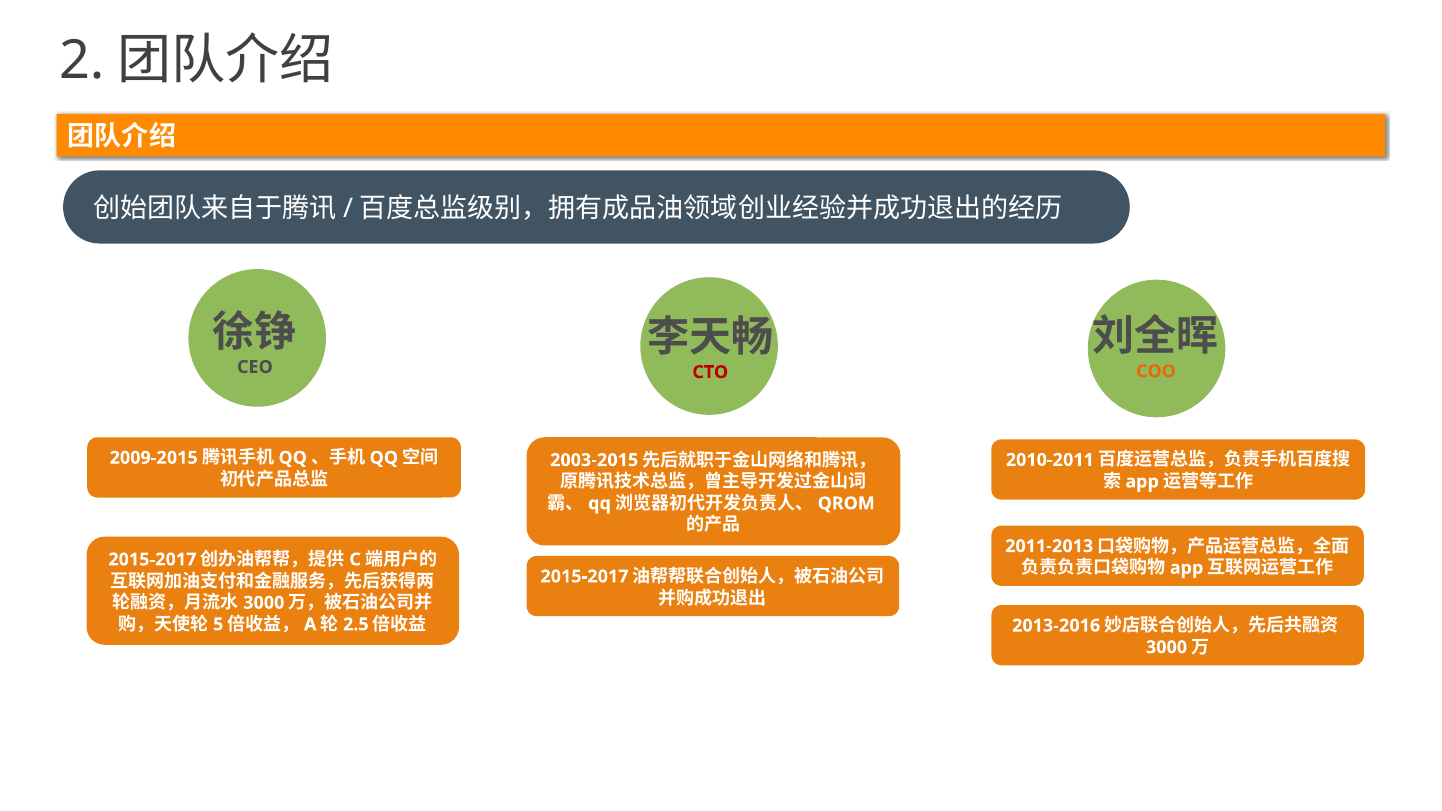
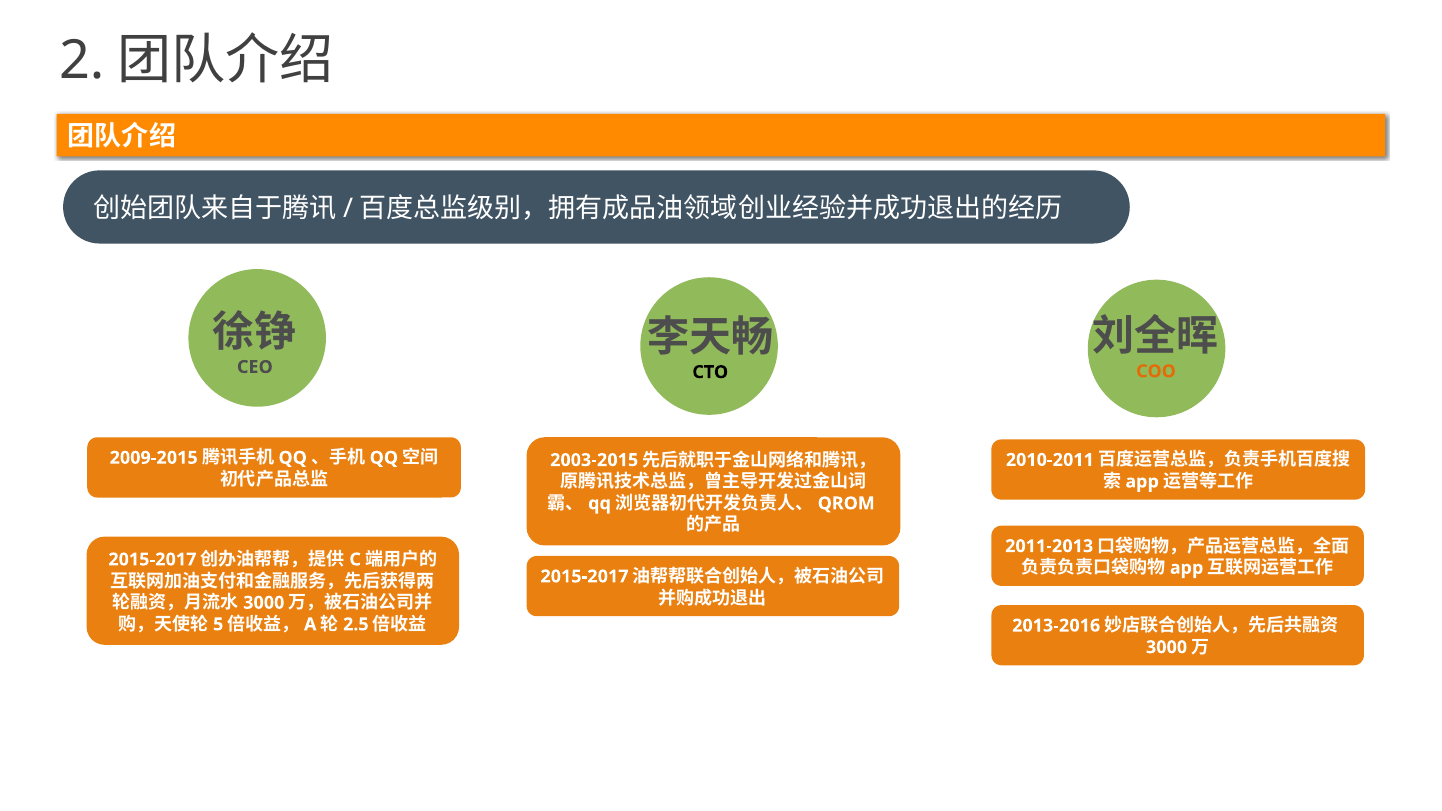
CTO colour: red -> black (710, 372)
